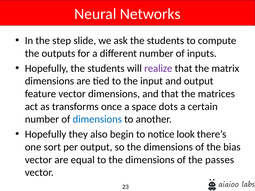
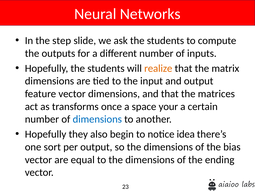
realize colour: purple -> orange (158, 68)
dots: dots -> your (168, 107)
look: look -> idea (186, 134)
passes: passes -> ending (220, 160)
